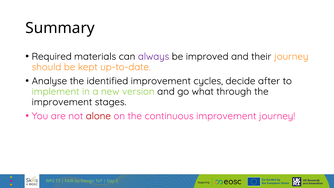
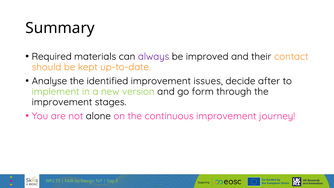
their journey: journey -> contact (291, 56)
cycles: cycles -> issues (208, 81)
what: what -> form (203, 91)
alone colour: red -> black (98, 116)
